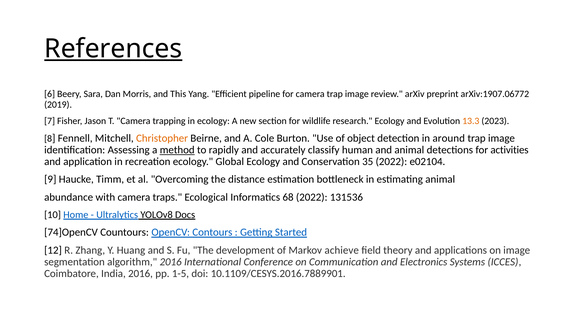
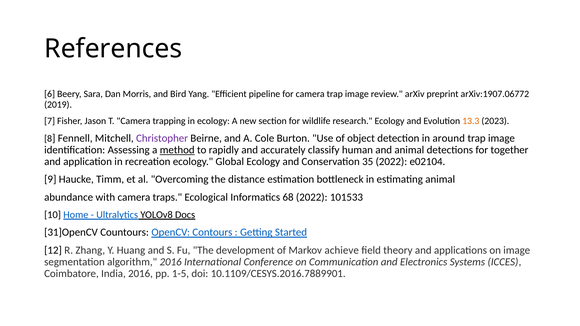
References underline: present -> none (113, 49)
This: This -> Bird (178, 94)
Christopher colour: orange -> purple (162, 138)
activities: activities -> together (509, 150)
131536: 131536 -> 101533 (346, 197)
74]OpenCV: 74]OpenCV -> 31]OpenCV (71, 233)
